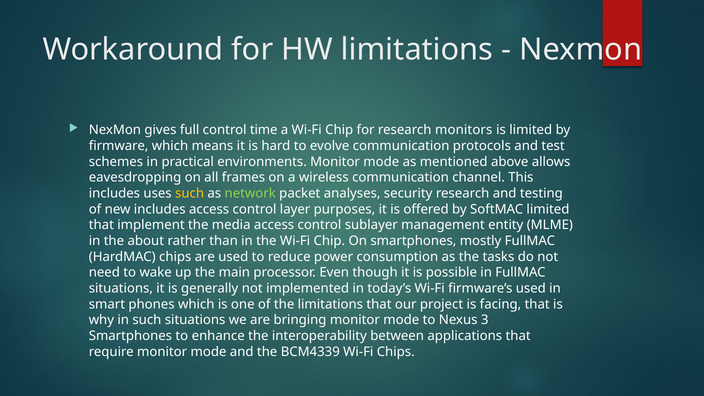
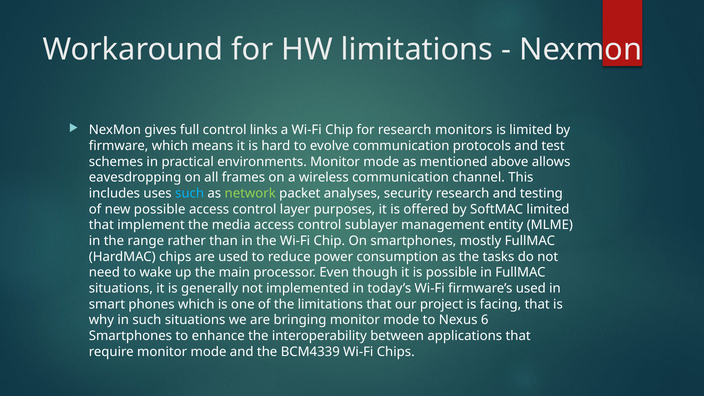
time: time -> links (264, 130)
such colour: yellow -> light blue (190, 193)
new includes: includes -> possible (160, 209)
about: about -> range (146, 241)
3: 3 -> 6 (485, 320)
